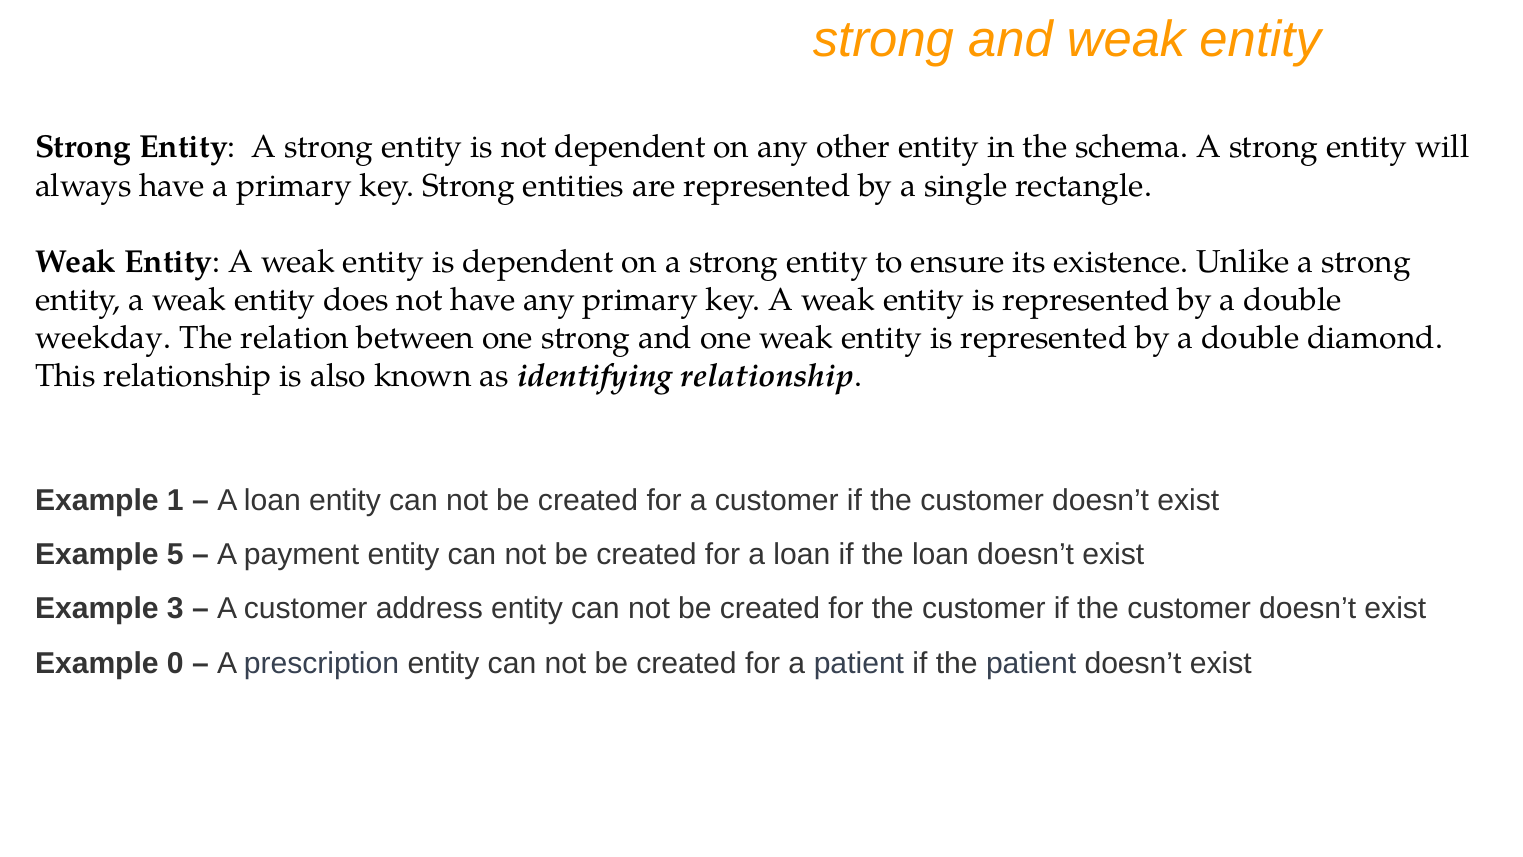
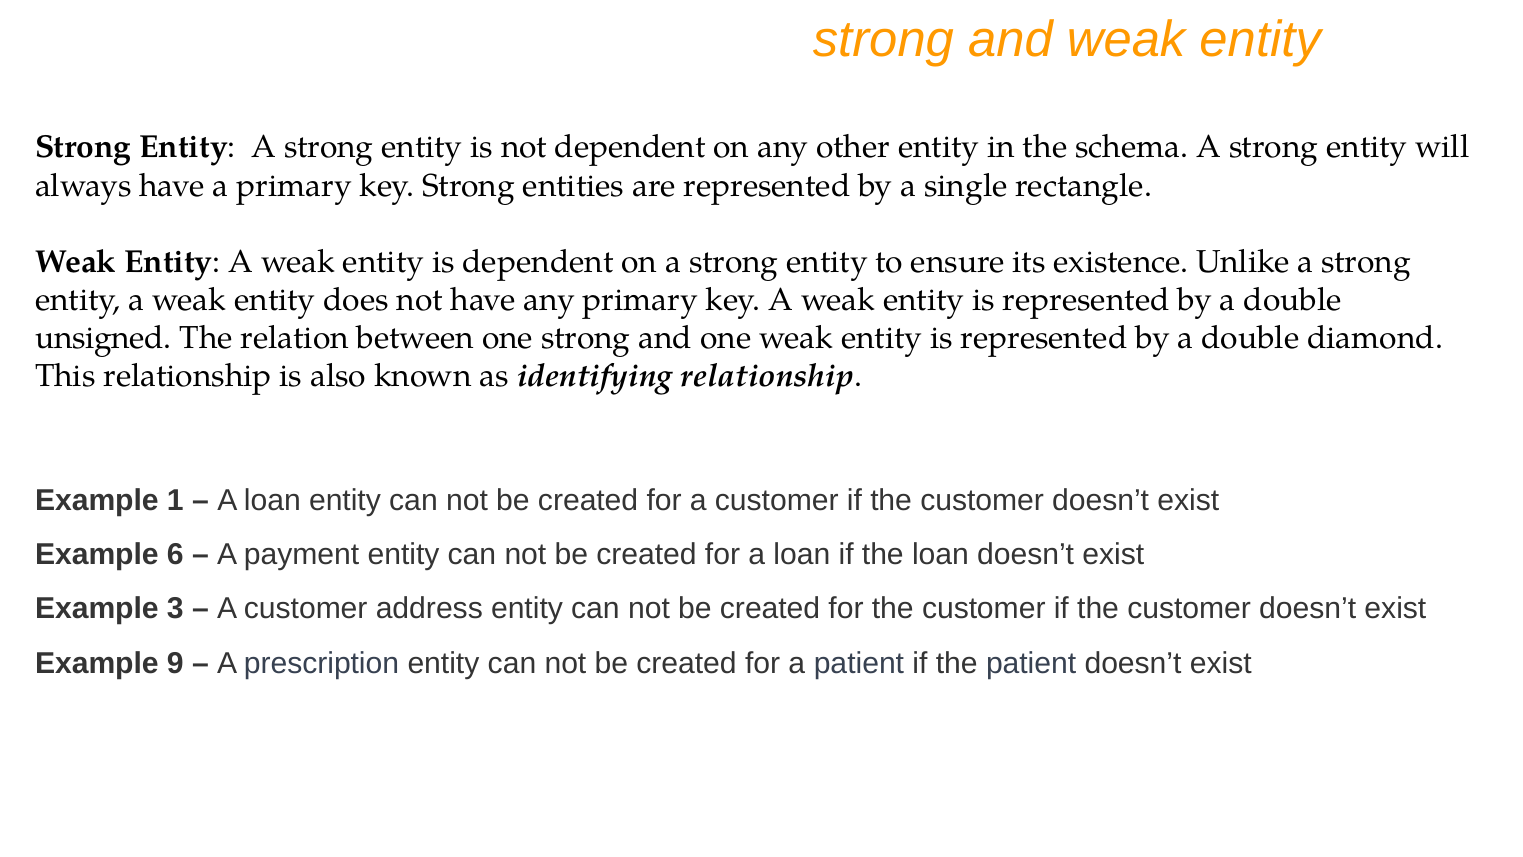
weekday: weekday -> unsigned (104, 338)
5: 5 -> 6 (175, 554)
0: 0 -> 9 (175, 663)
